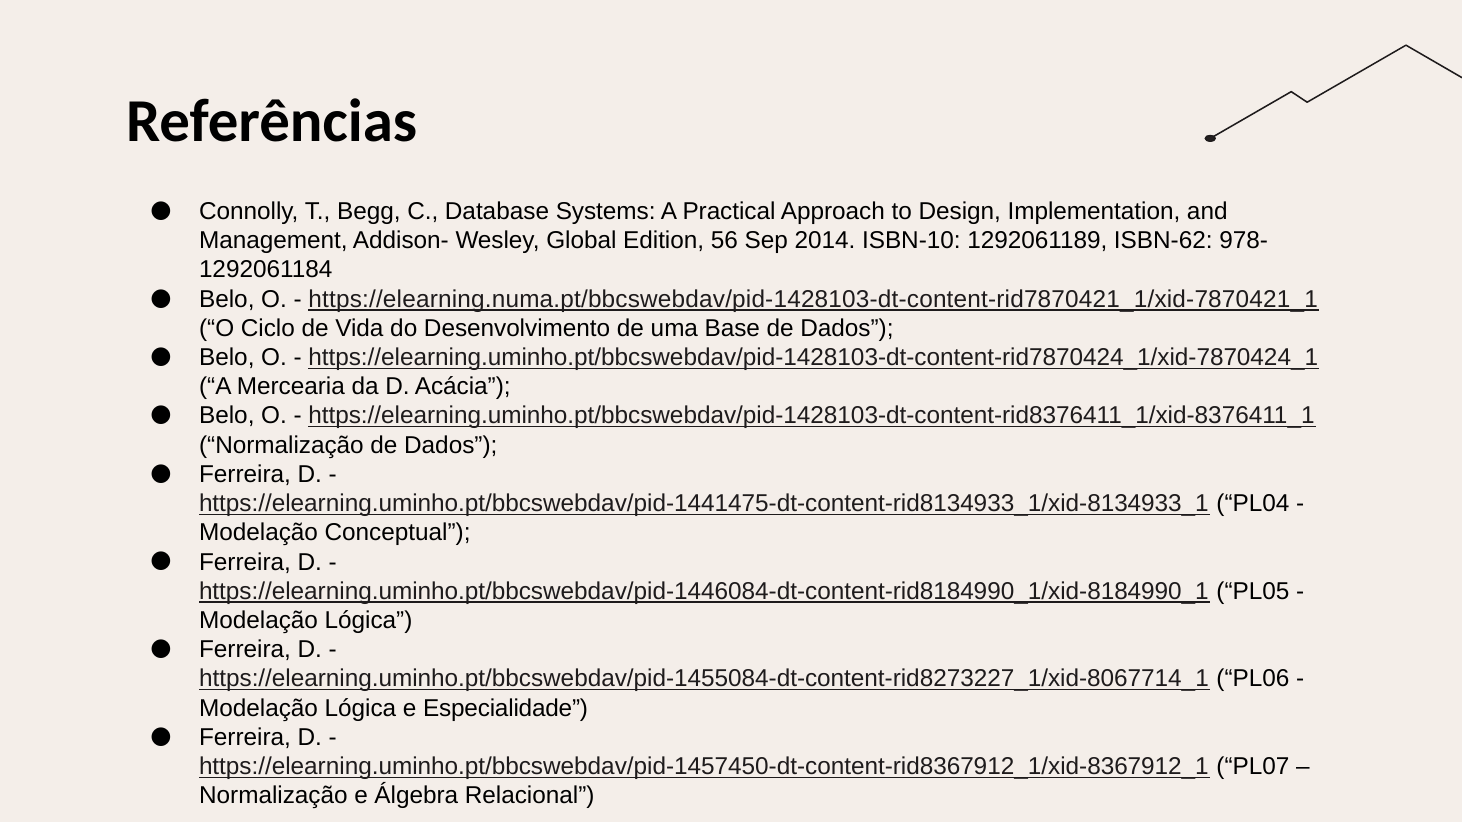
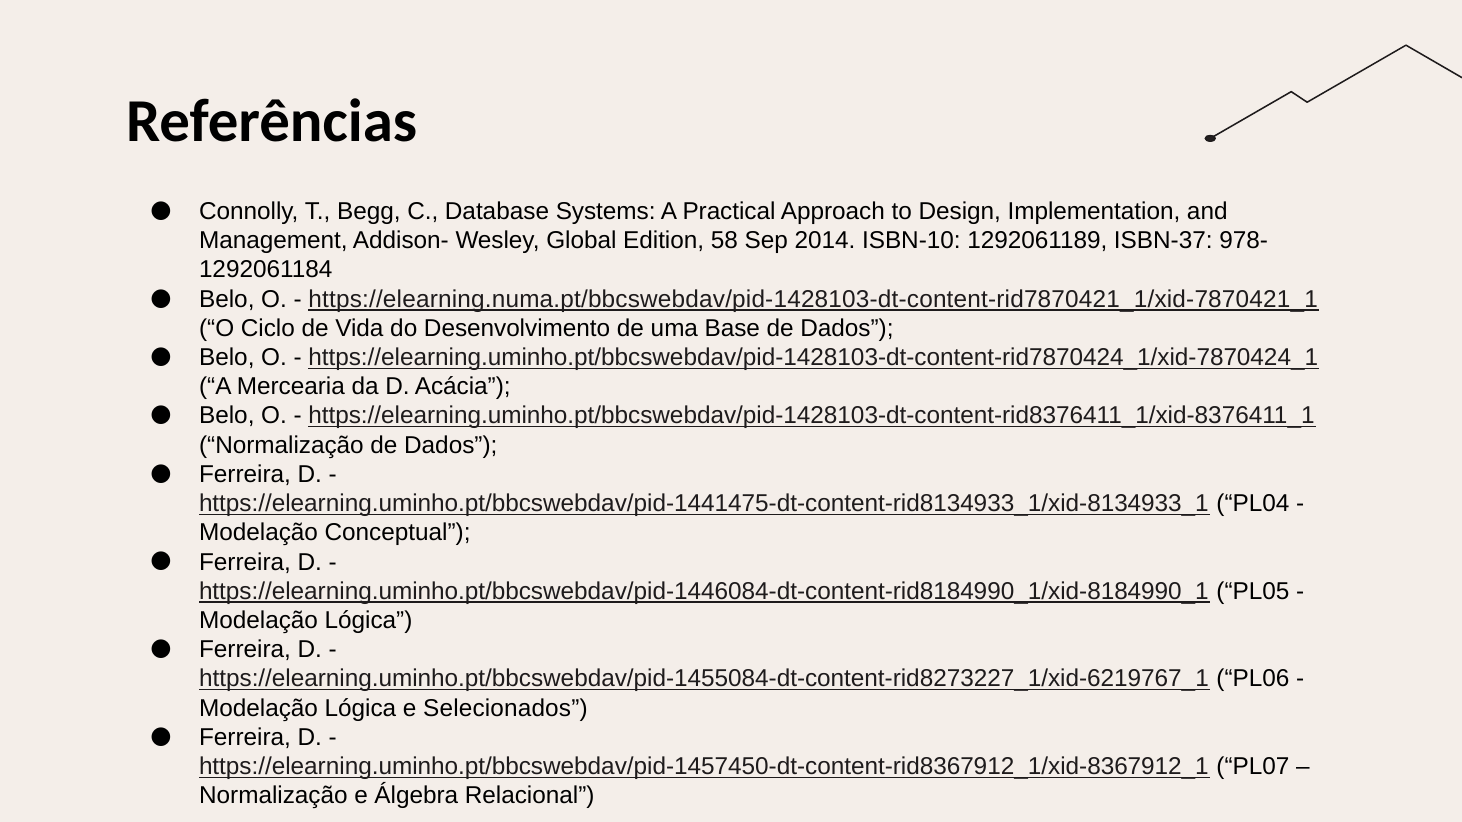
56: 56 -> 58 (724, 241)
ISBN-62: ISBN-62 -> ISBN-37 (1163, 241)
https://elearning.uminho.pt/bbcswebdav/pid-1455084-dt-content-rid8273227_1/xid-8067714_1: https://elearning.uminho.pt/bbcswebdav/pid-1455084-dt-content-rid8273227_1/xid-8067714_1 -> https://elearning.uminho.pt/bbcswebdav/pid-1455084-dt-content-rid8273227_1/xid-6219767_1 (704, 679)
Especialidade: Especialidade -> Selecionados (505, 708)
